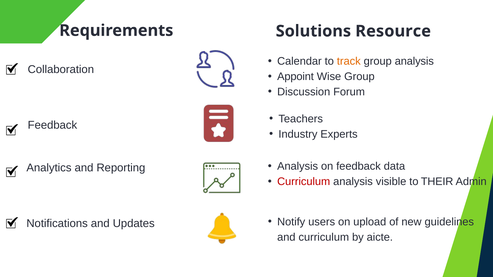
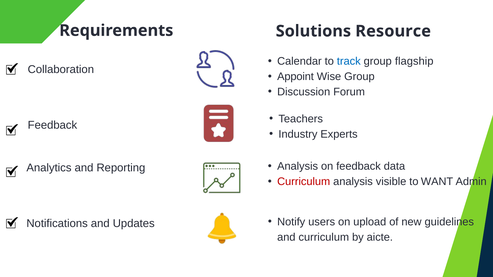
track colour: orange -> blue (349, 61)
group analysis: analysis -> flagship (414, 61)
THEIR: THEIR -> WANT (437, 182)
